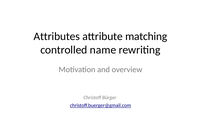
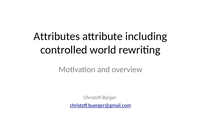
matching: matching -> including (146, 36)
name: name -> world (103, 50)
